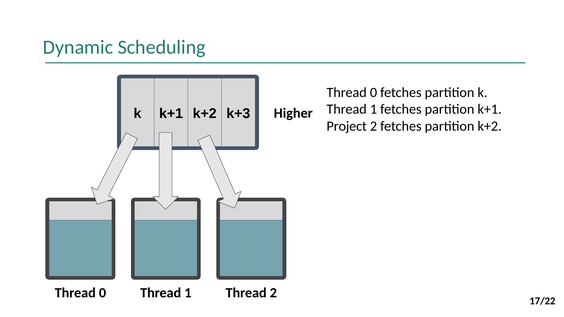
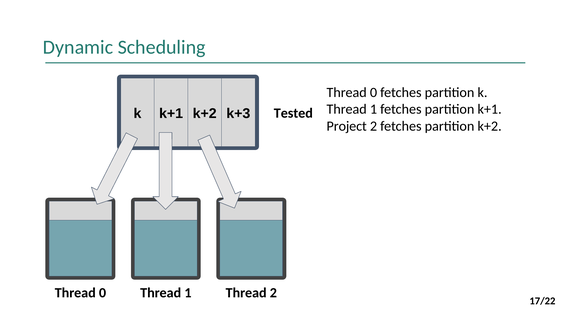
Higher: Higher -> Tested (293, 113)
